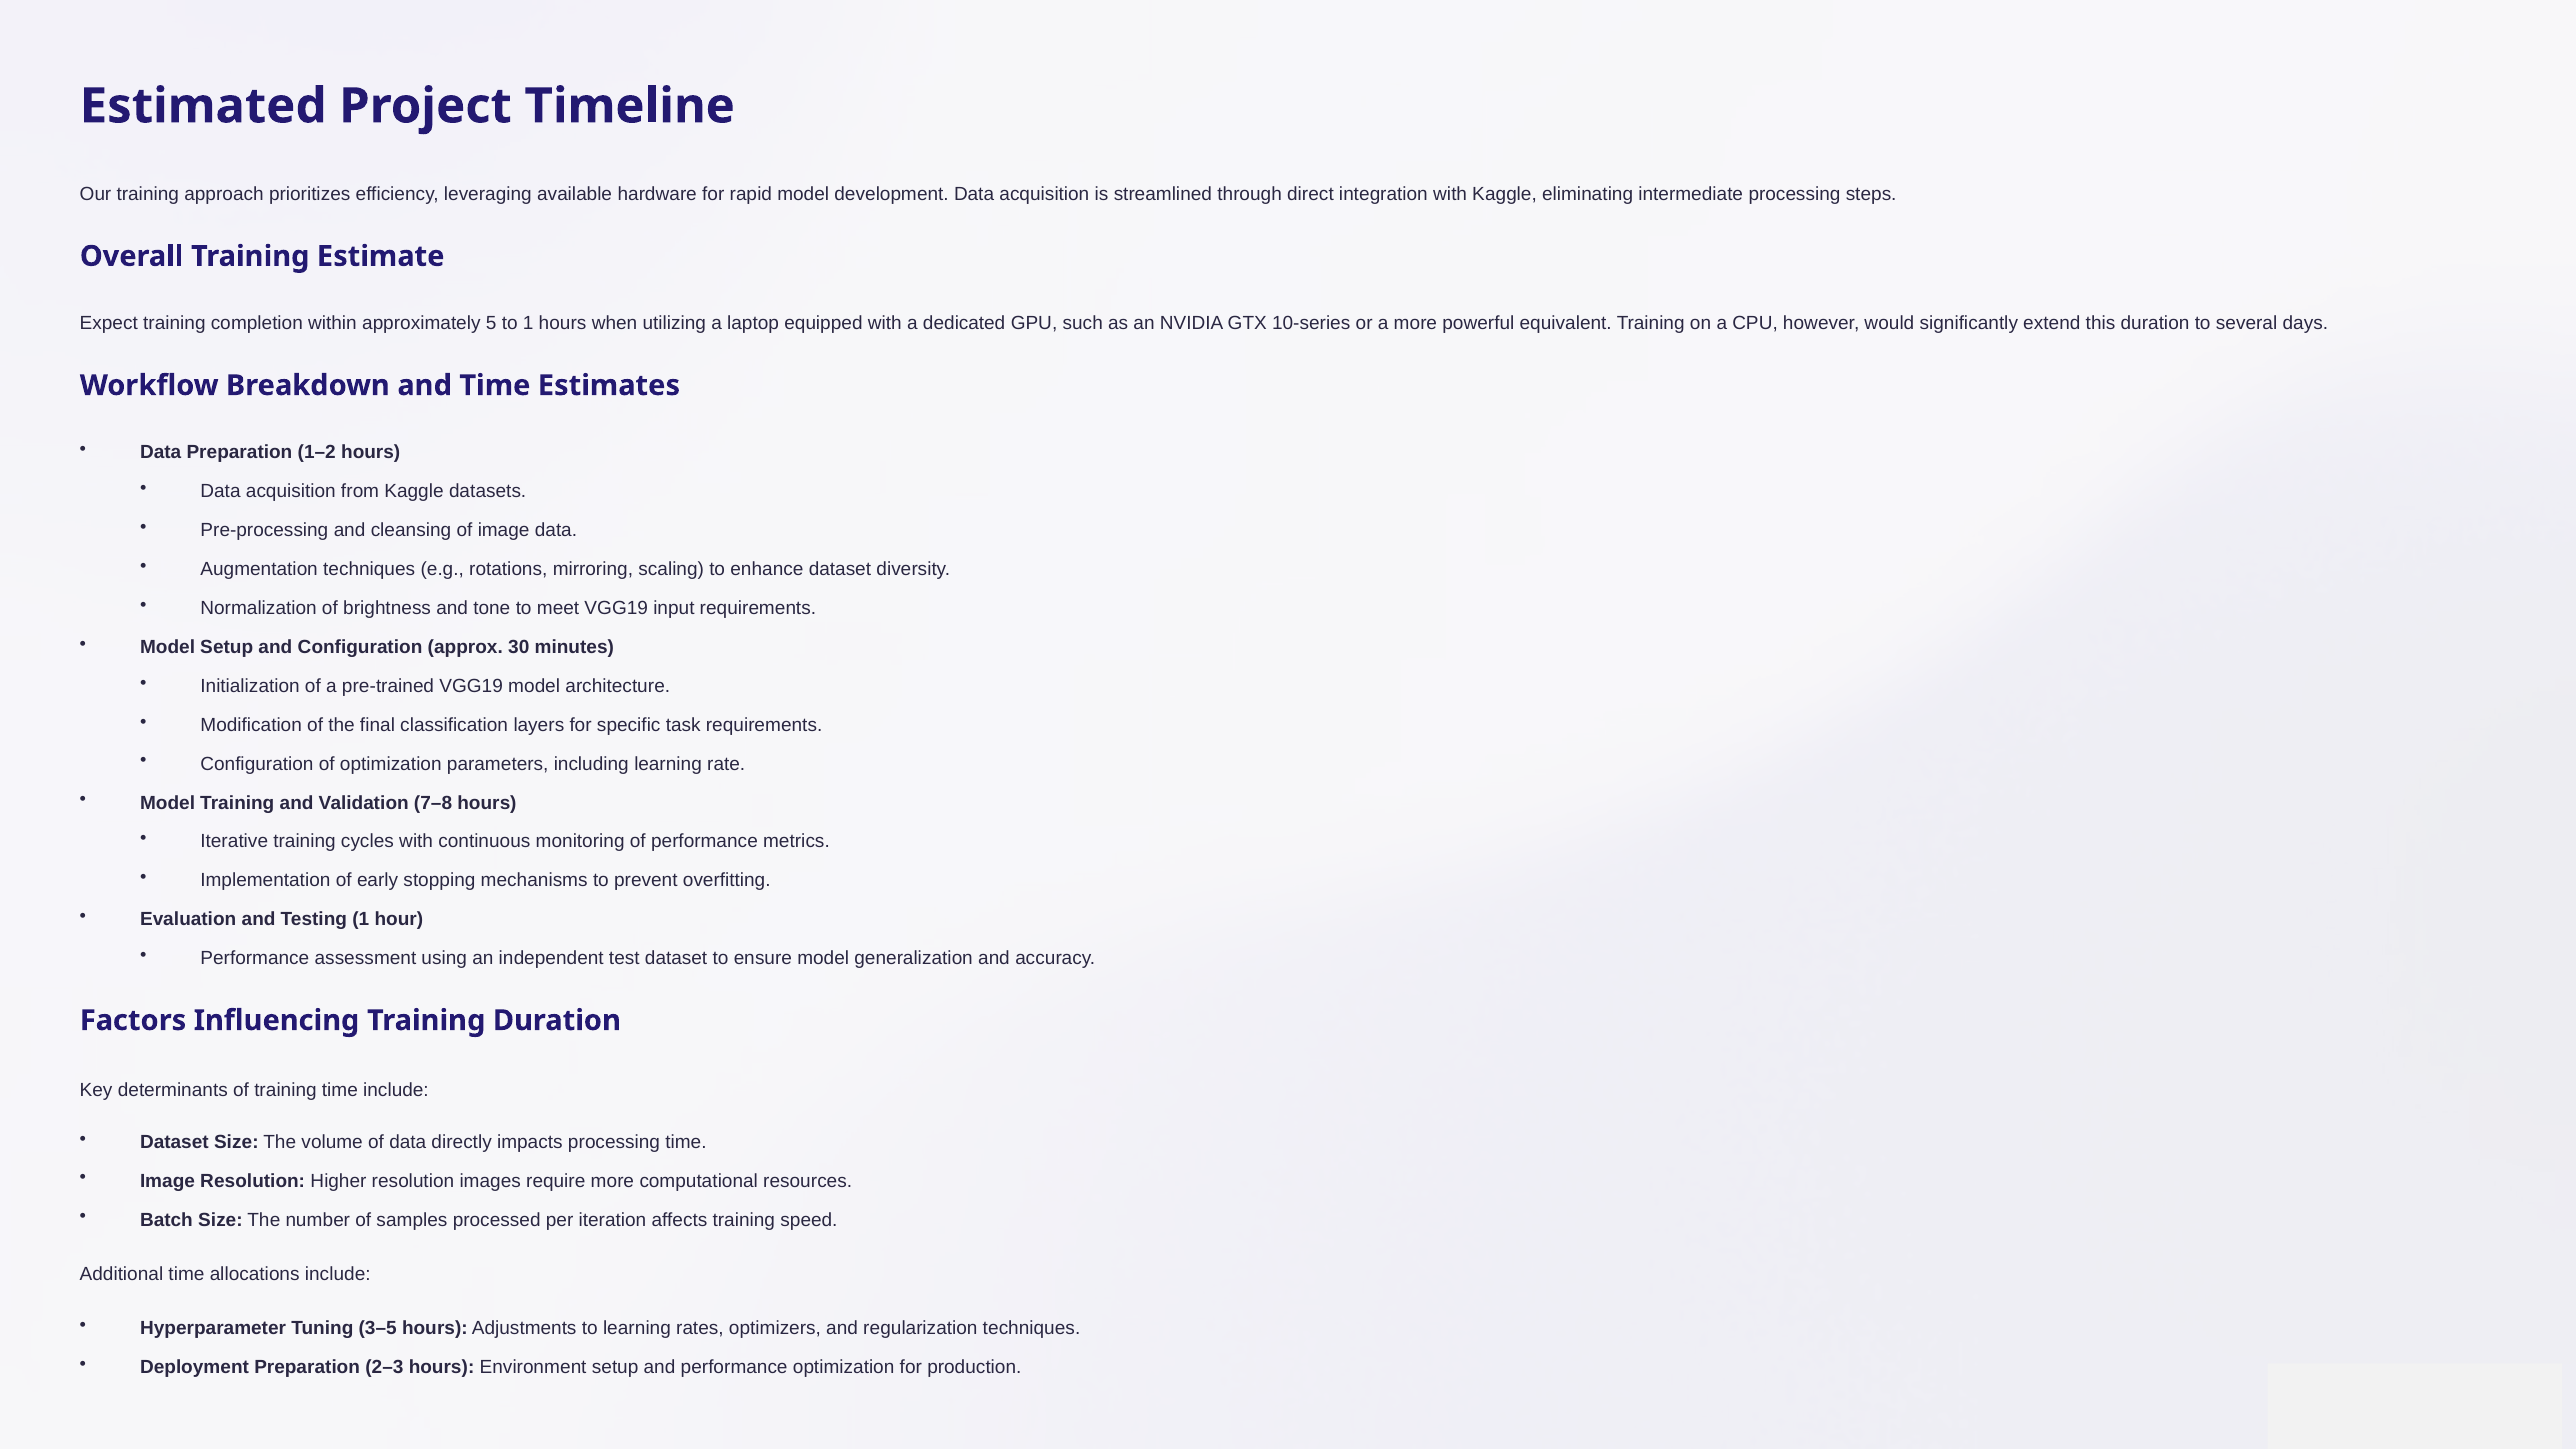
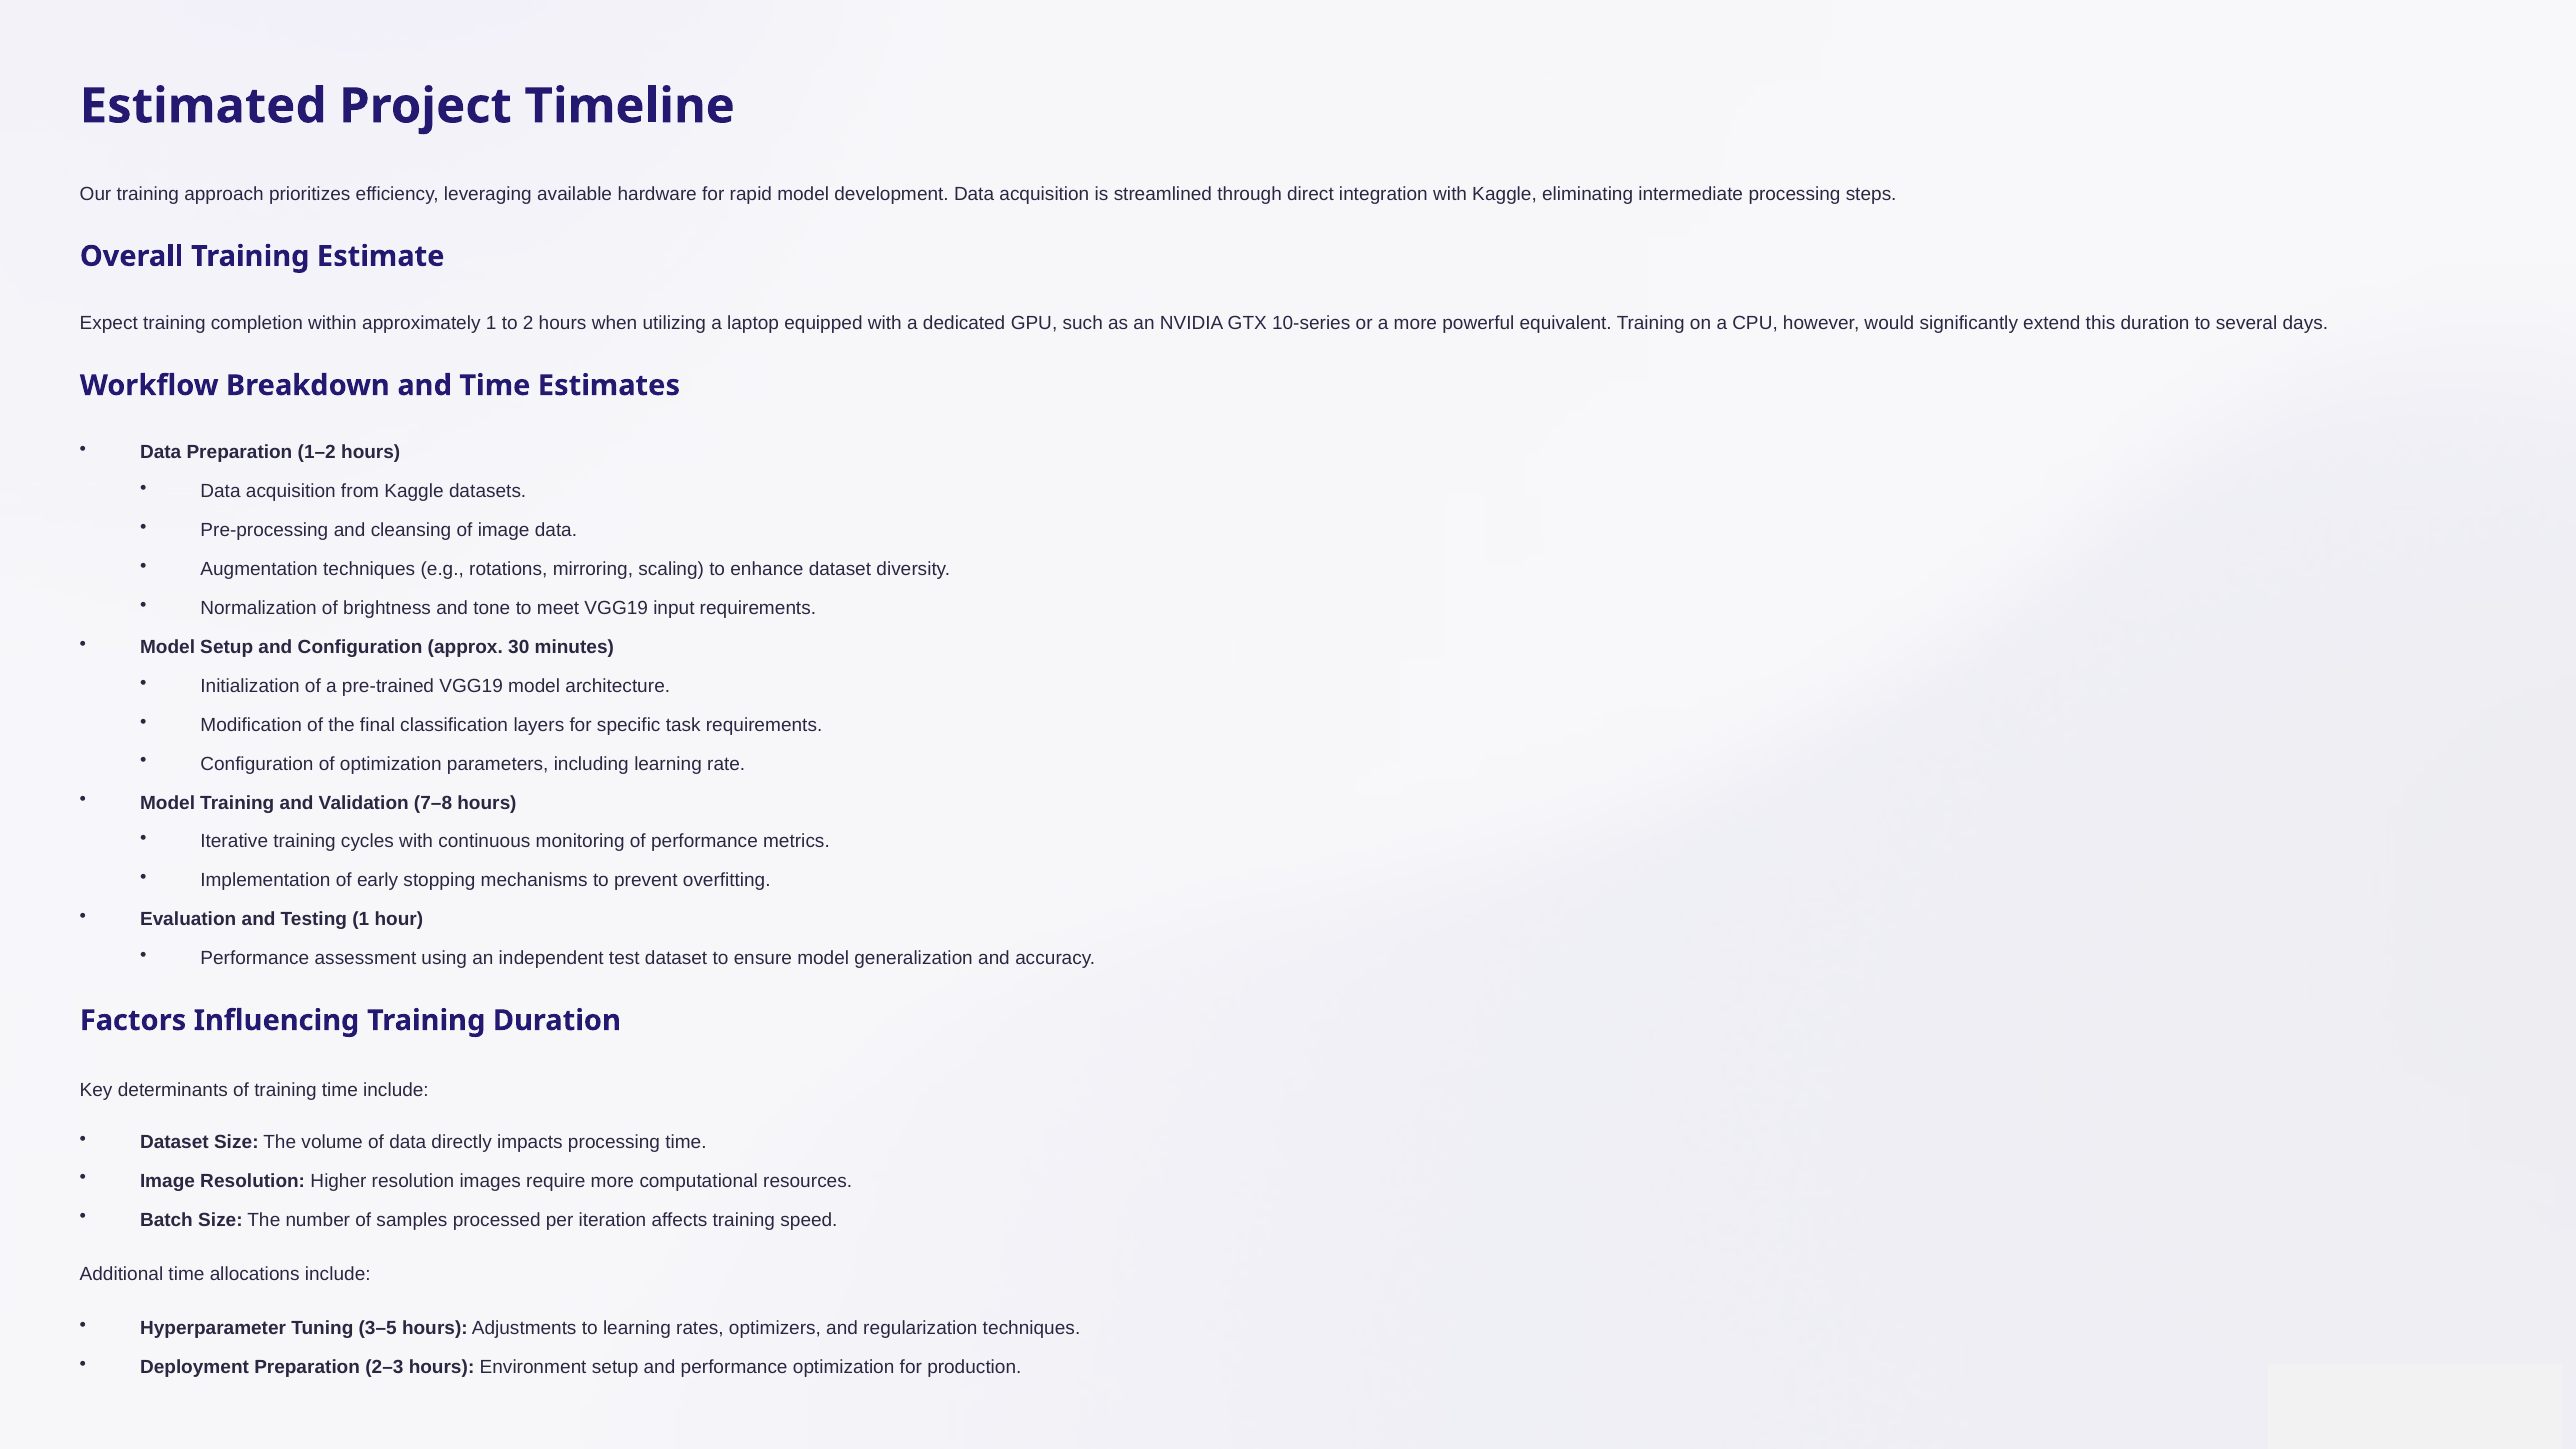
approximately 5: 5 -> 1 (491, 323)
to 1: 1 -> 2 (528, 323)
